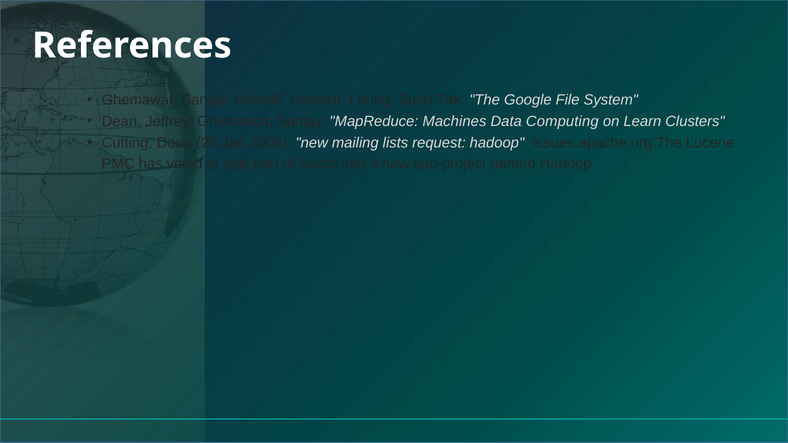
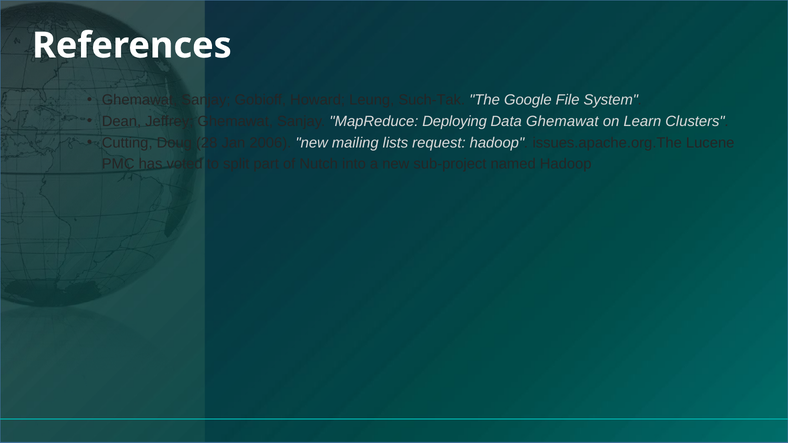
Machines: Machines -> Deploying (455, 121)
Data Computing: Computing -> Ghemawat (562, 121)
